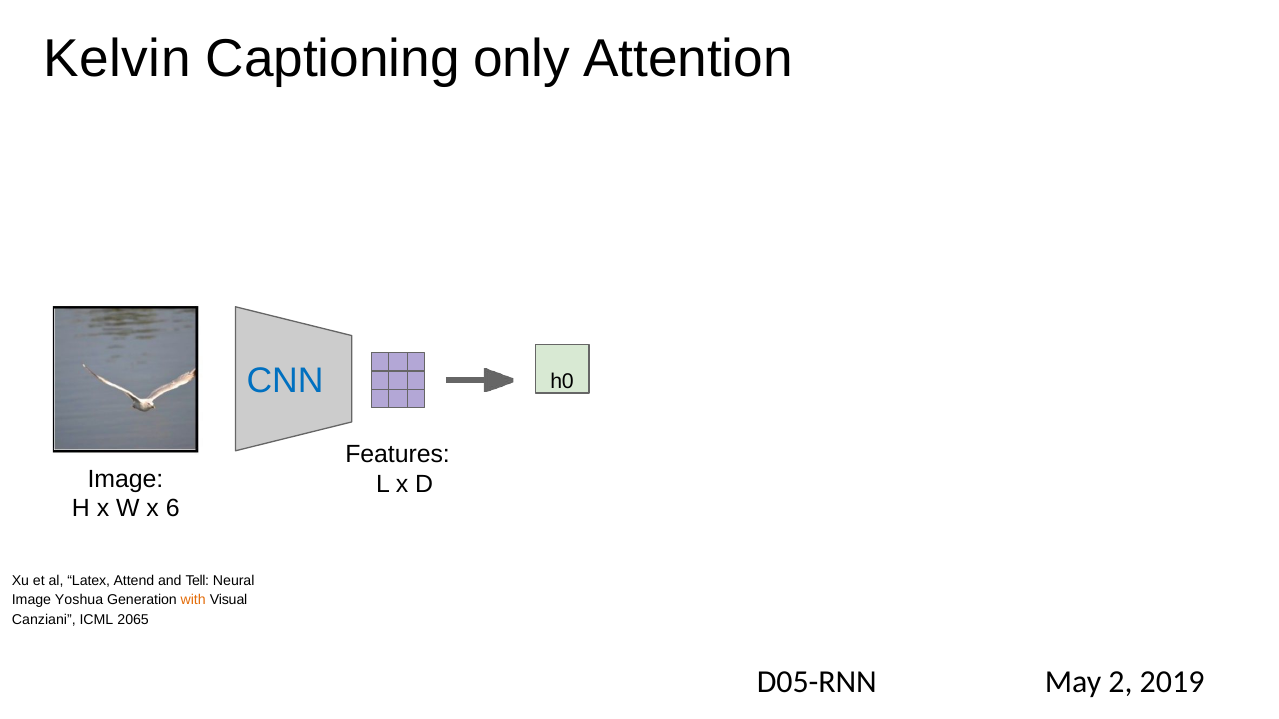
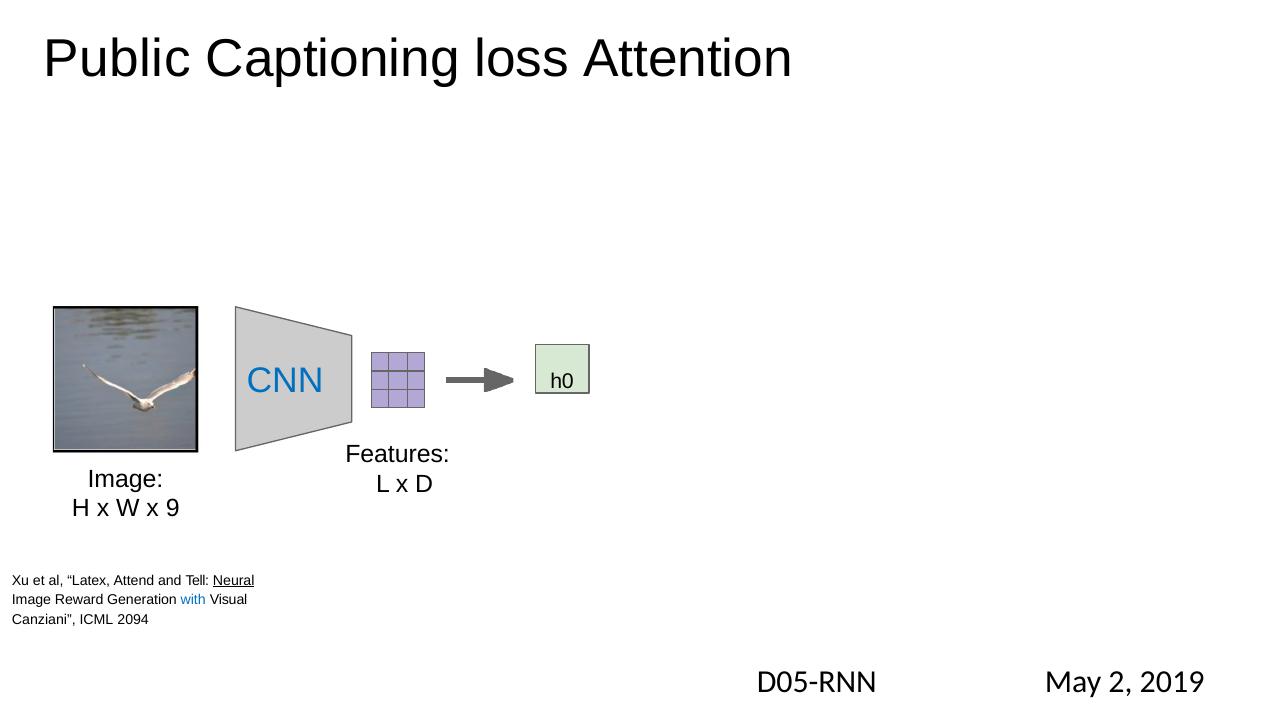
Kelvin: Kelvin -> Public (117, 59)
only: only -> loss (521, 59)
6: 6 -> 9 (173, 509)
Neural underline: none -> present (234, 581)
Yoshua: Yoshua -> Reward (79, 601)
with colour: orange -> blue (193, 601)
2065: 2065 -> 2094 (133, 621)
